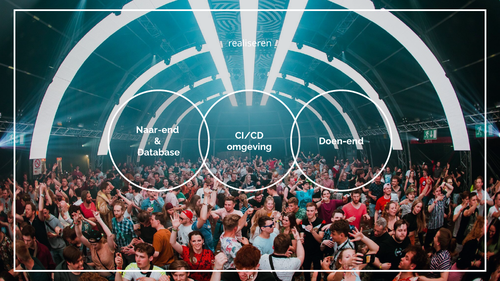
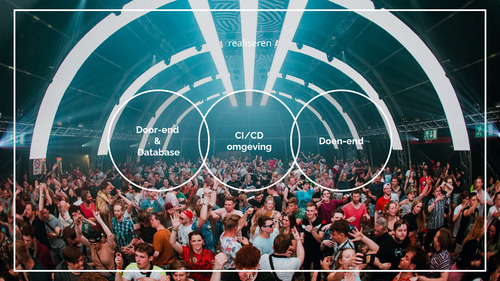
Naar-end: Naar-end -> Door-end (157, 130)
